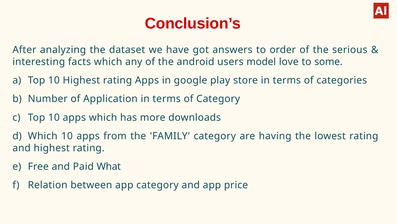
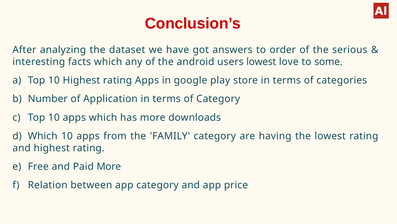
users model: model -> lowest (261, 62)
Paid What: What -> More (109, 166)
